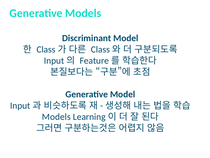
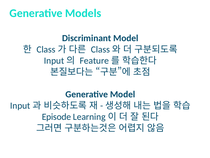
Models: Models -> Episode (56, 116)
